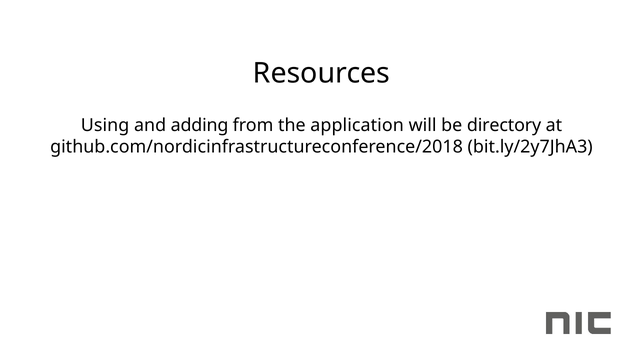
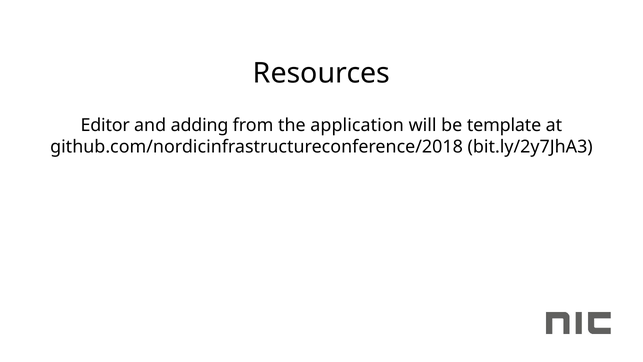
Using: Using -> Editor (105, 125)
directory: directory -> template (504, 125)
